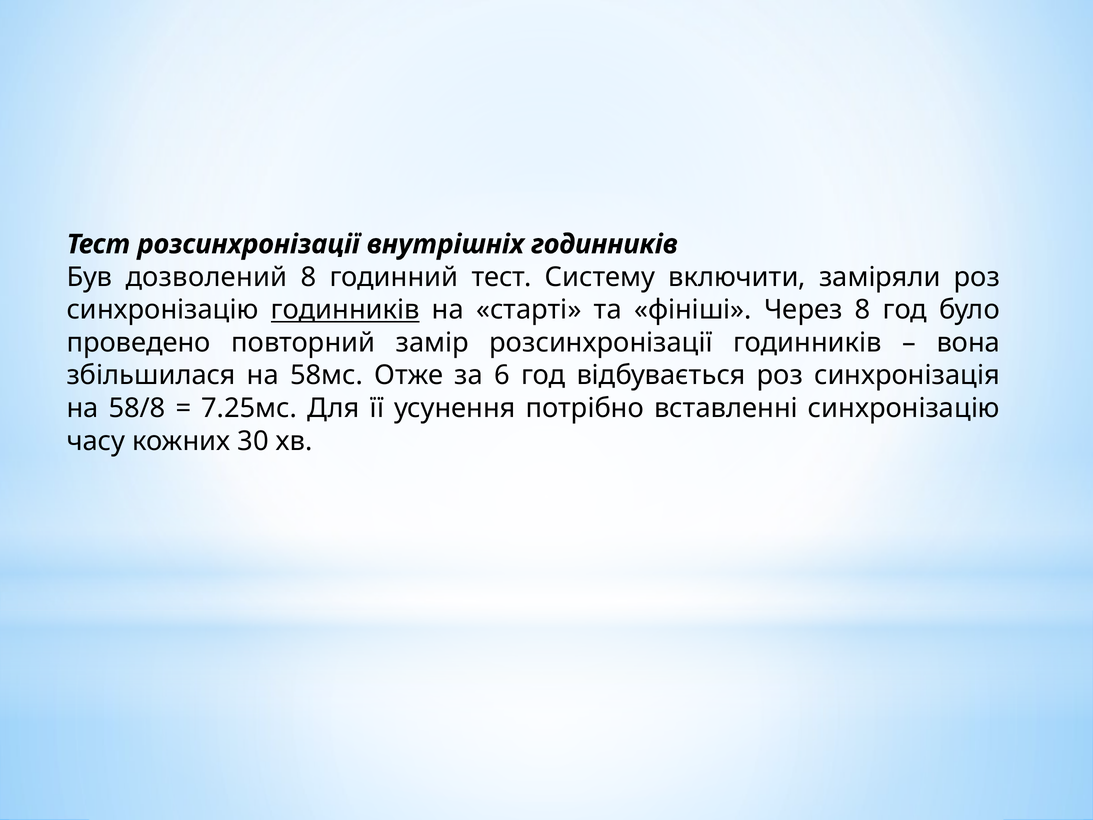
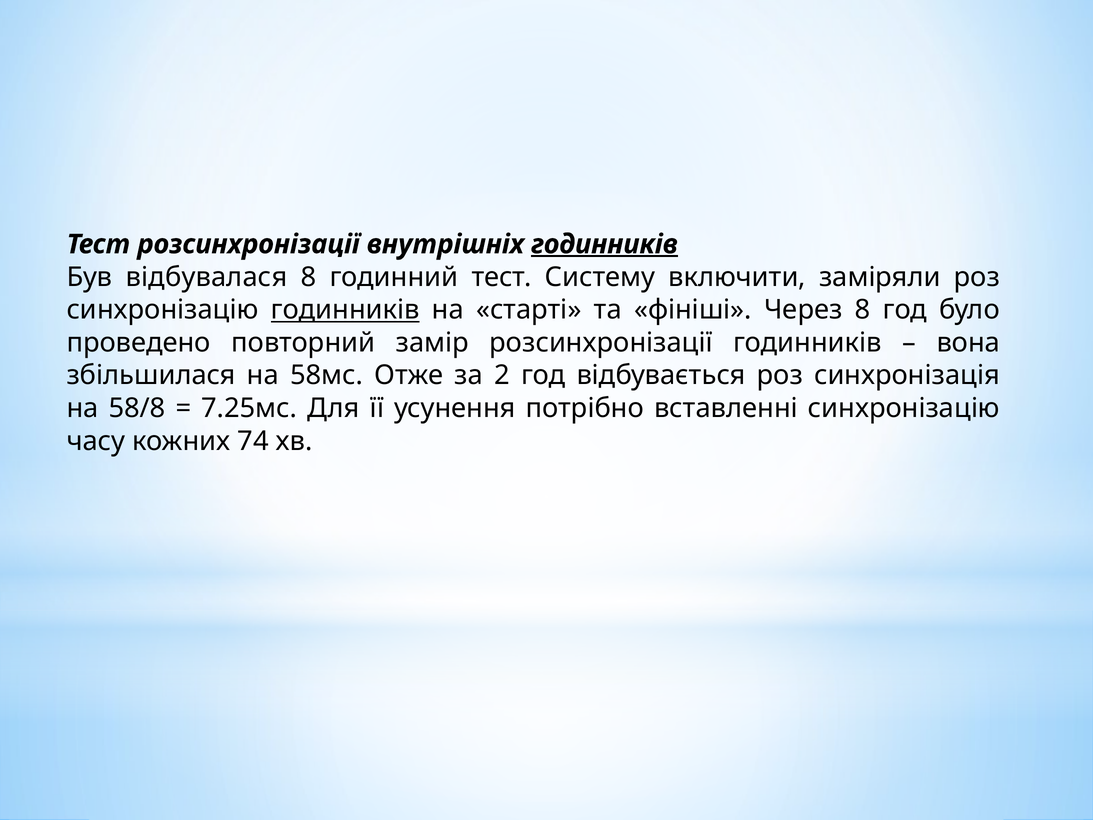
годинників underline: none -> present (605, 244)
дозволений: дозволений -> відбувалася (206, 277)
6: 6 -> 2 (502, 375)
30: 30 -> 74 (253, 441)
